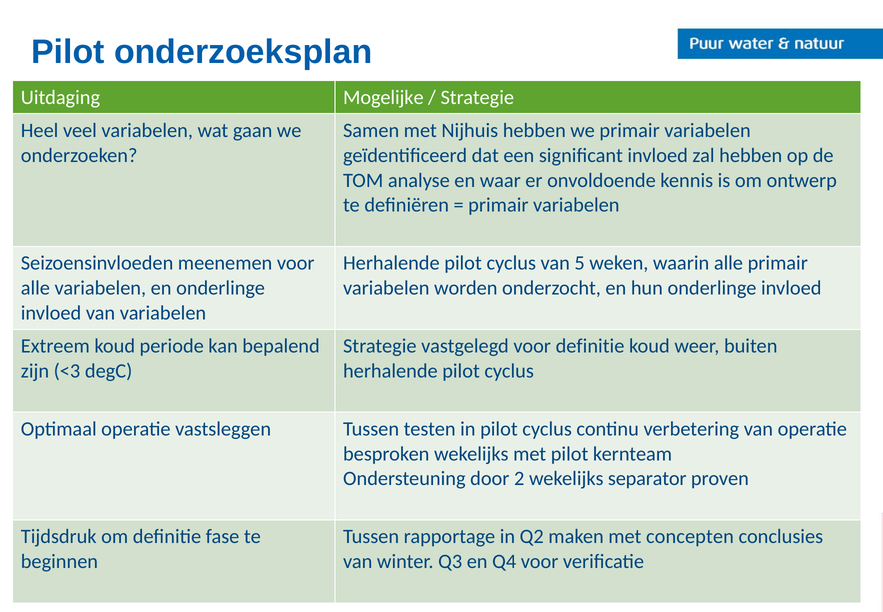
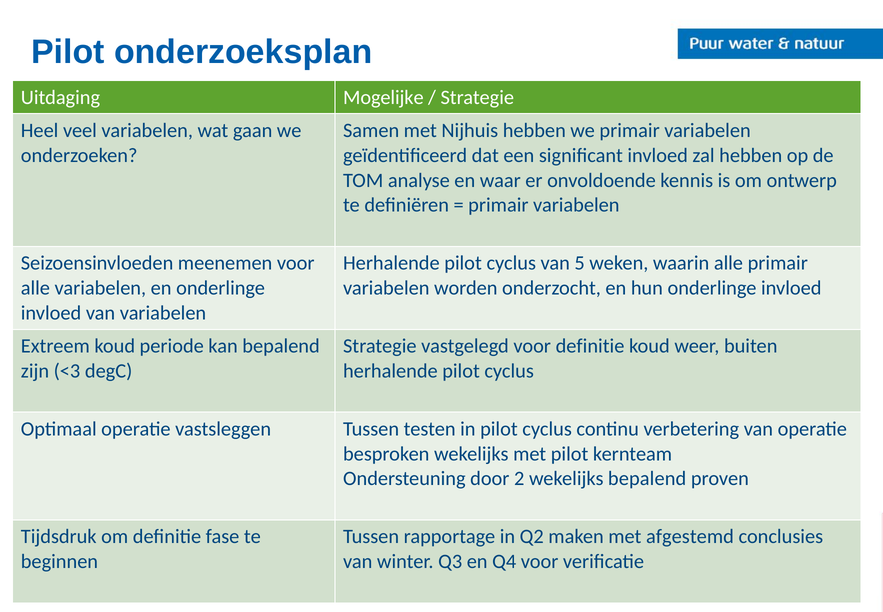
wekelijks separator: separator -> bepalend (647, 478)
concepten: concepten -> afgestemd (690, 536)
